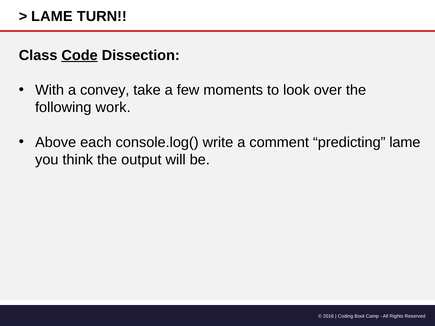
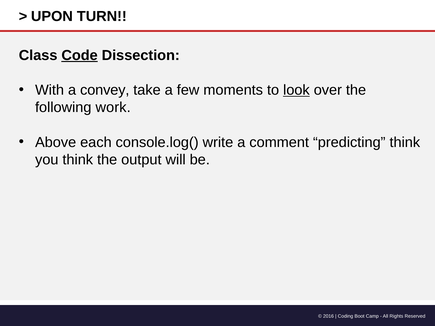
LAME: LAME -> UPON (52, 17)
look underline: none -> present (296, 90)
predicting lame: lame -> think (405, 142)
